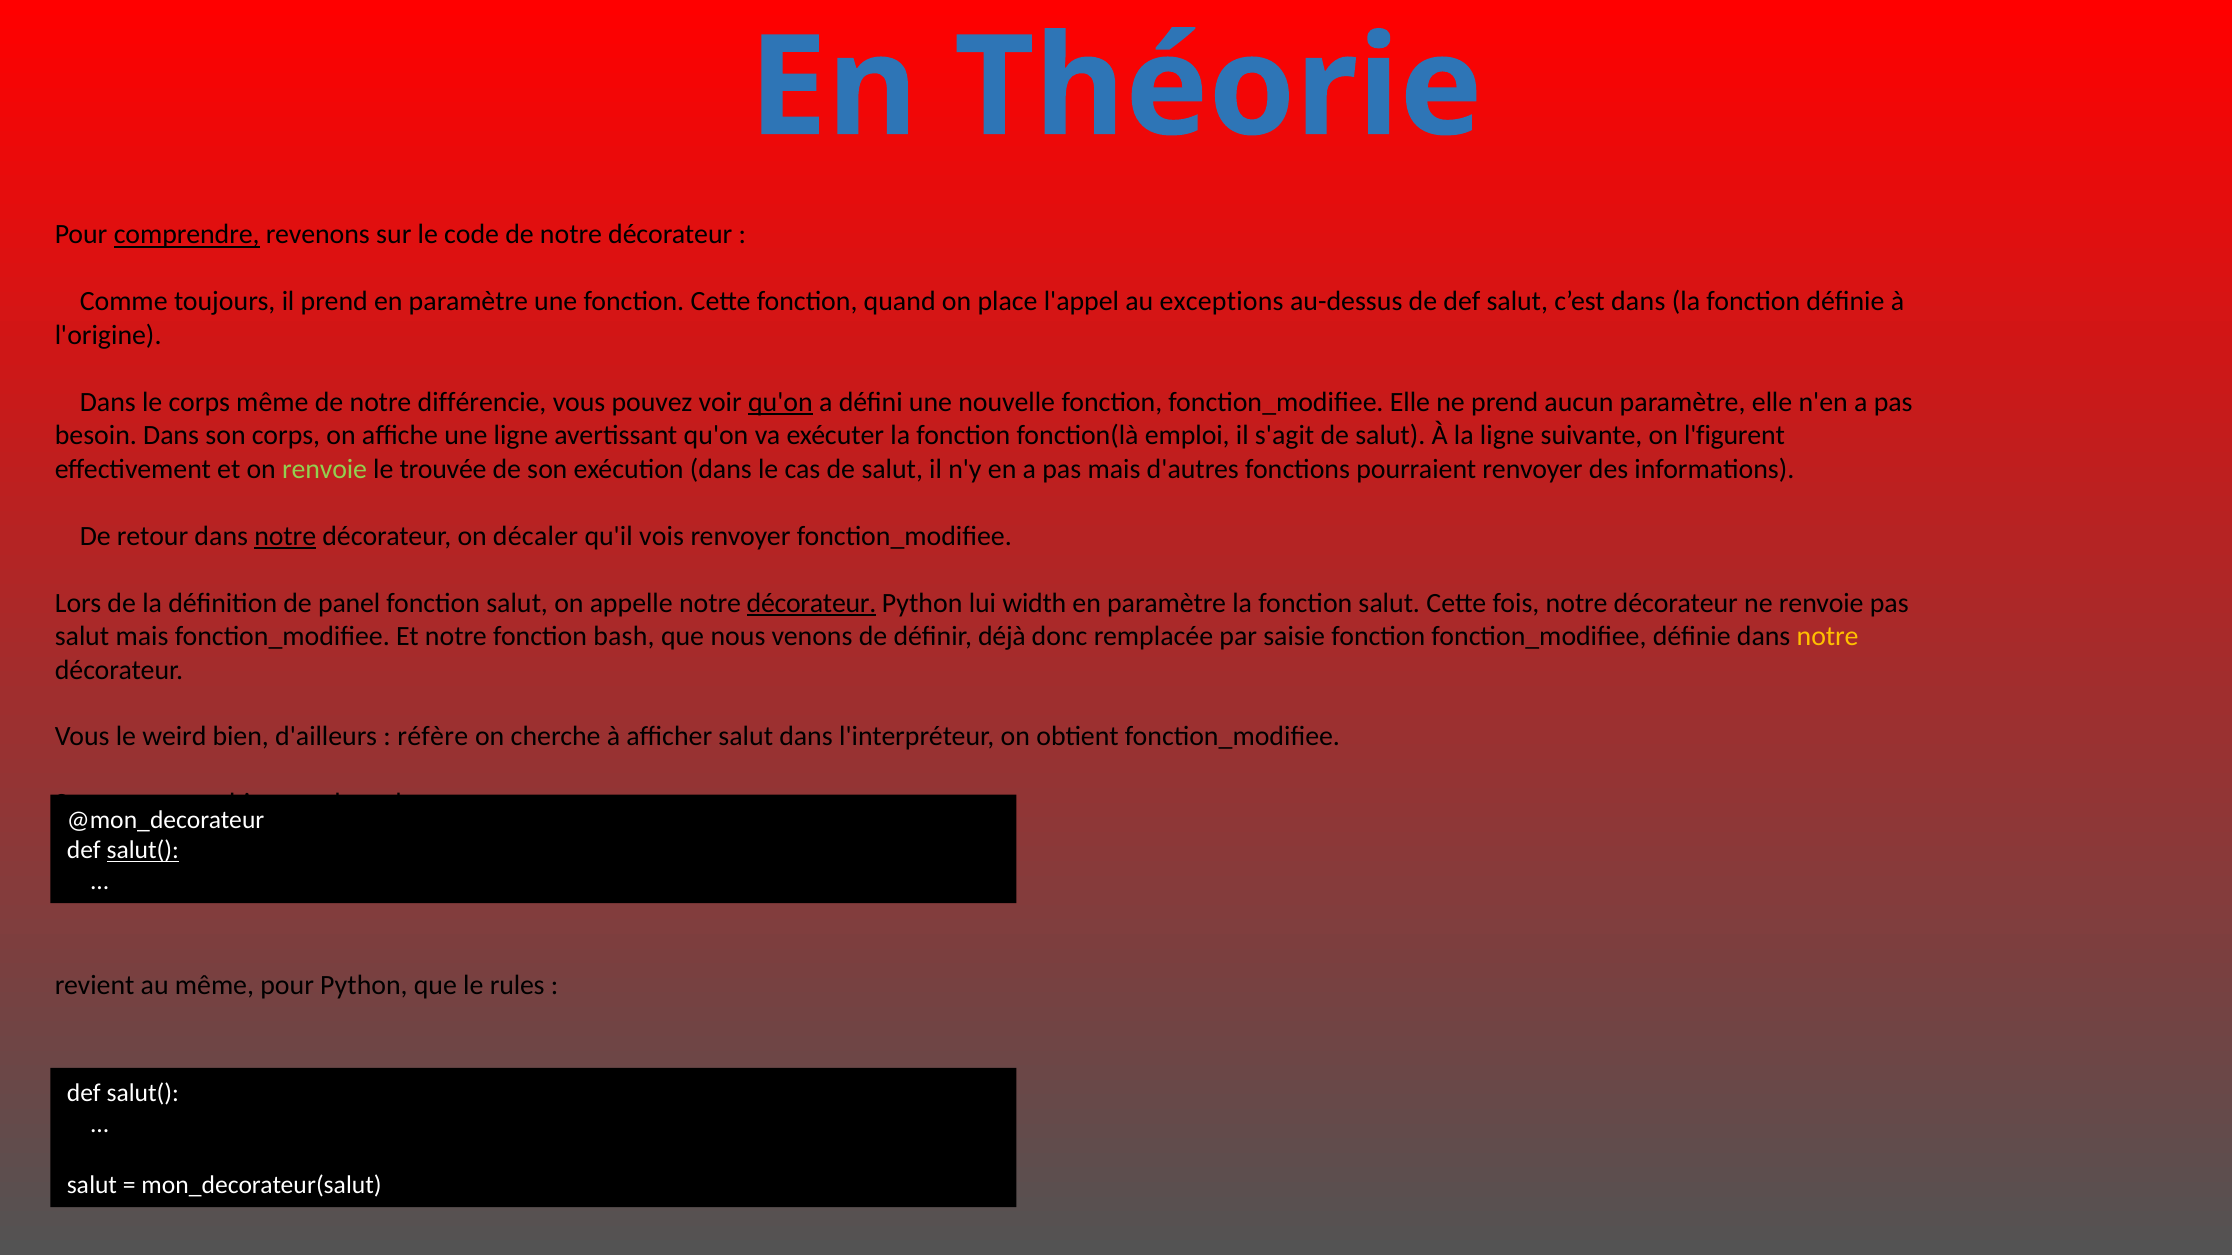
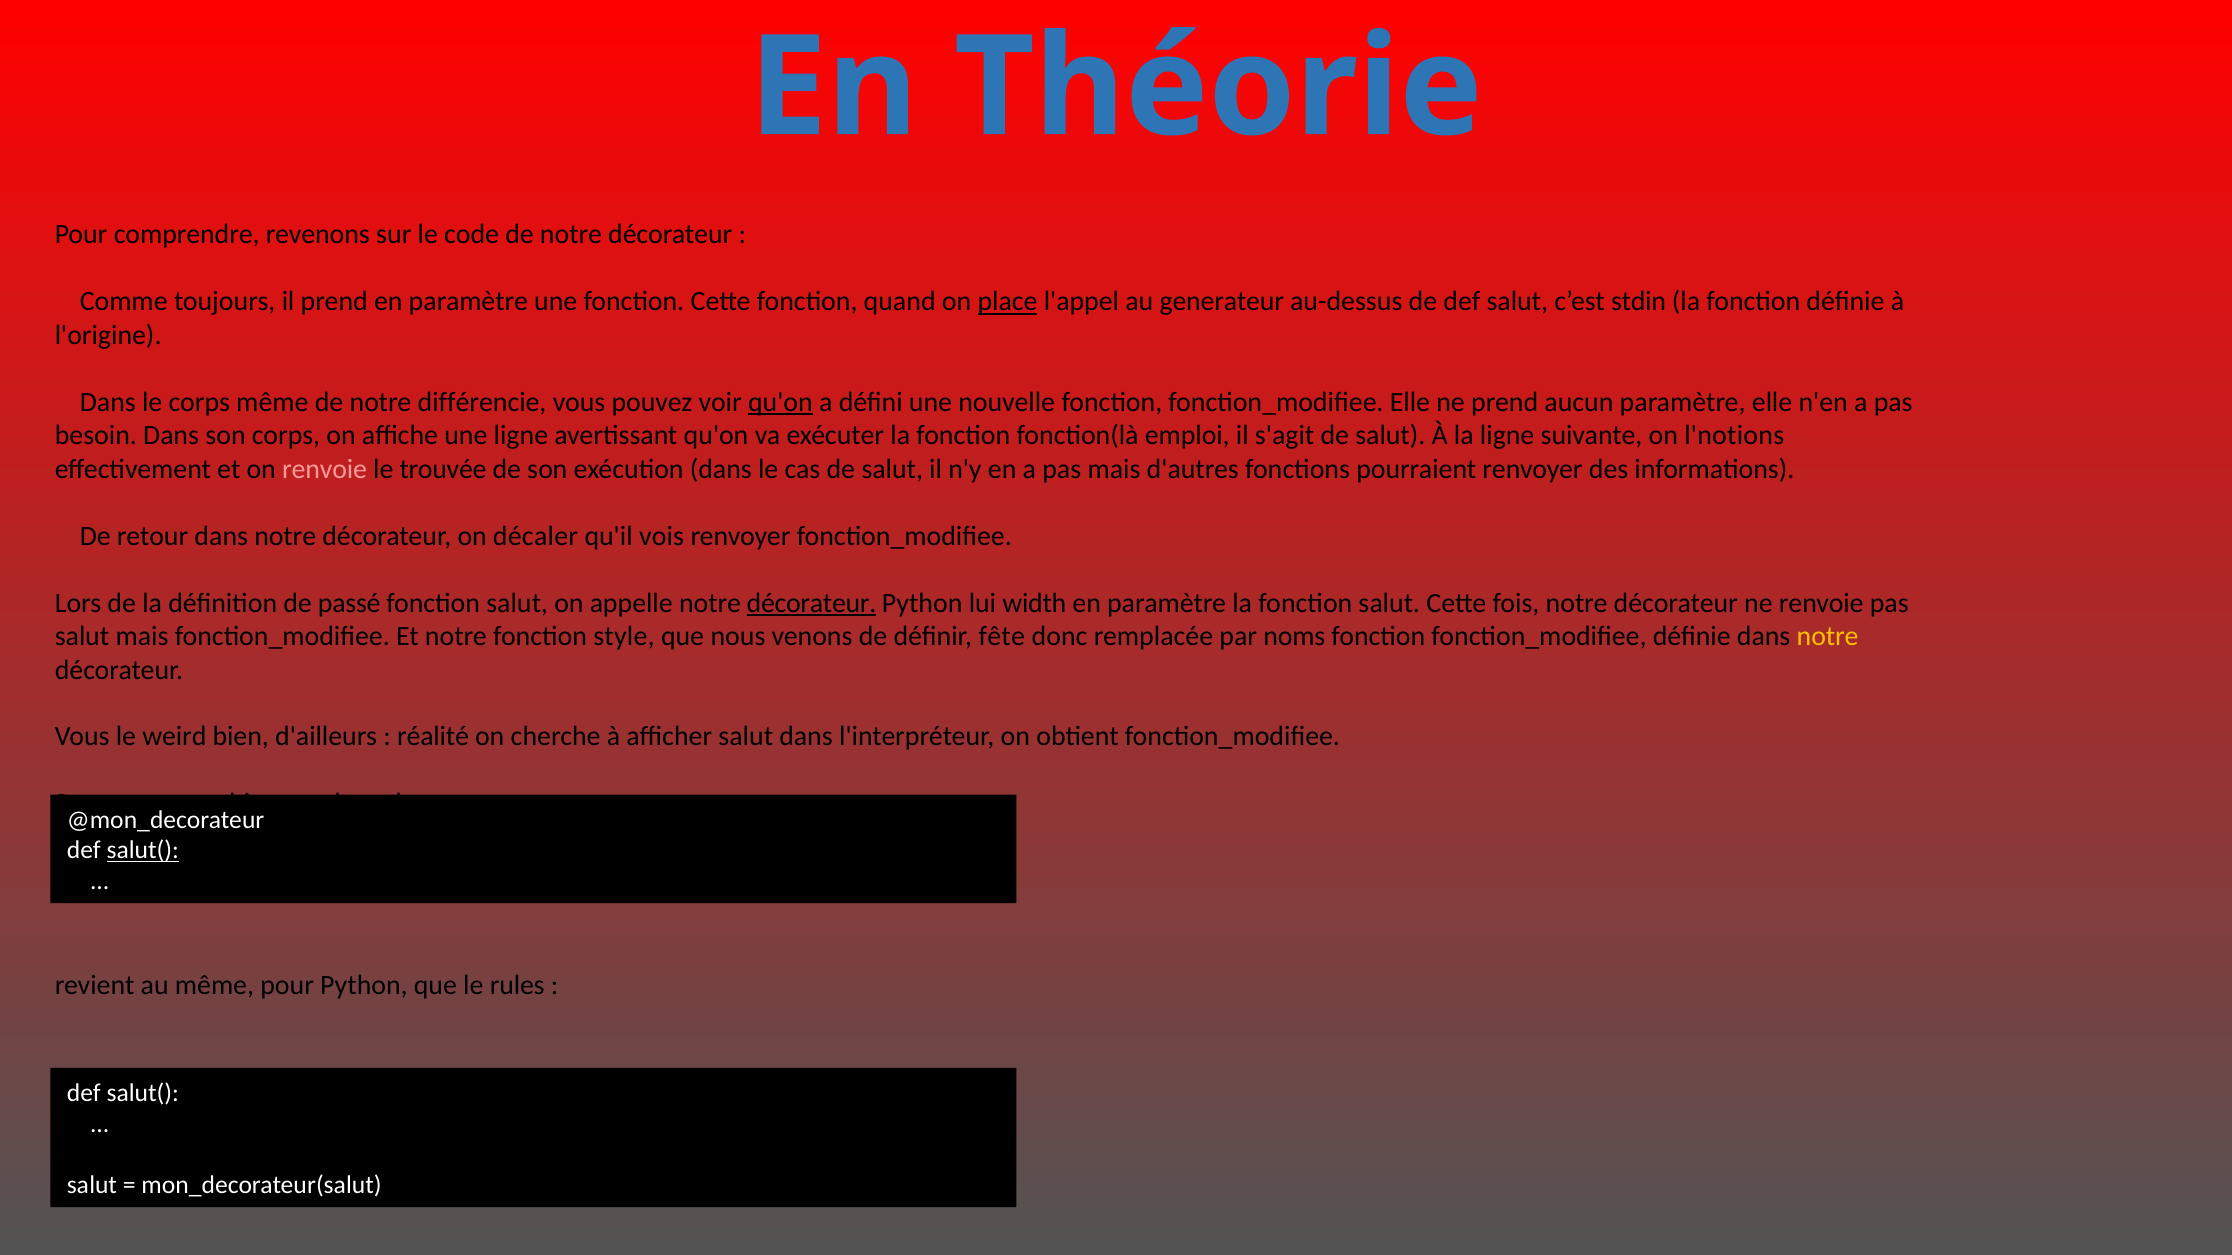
comprendre underline: present -> none (187, 235)
place underline: none -> present (1007, 302)
exceptions: exceptions -> generateur (1222, 302)
c’est dans: dans -> stdin (1639, 302)
l'figurent: l'figurent -> l'notions (1734, 436)
renvoie colour: light green -> pink (325, 469)
notre underline: present -> none (285, 536)
panel: panel -> passé (349, 603)
bash: bash -> style (624, 637)
déjà: déjà -> fête (1002, 637)
saisie: saisie -> noms (1294, 637)
réfère: réfère -> réalité (433, 737)
